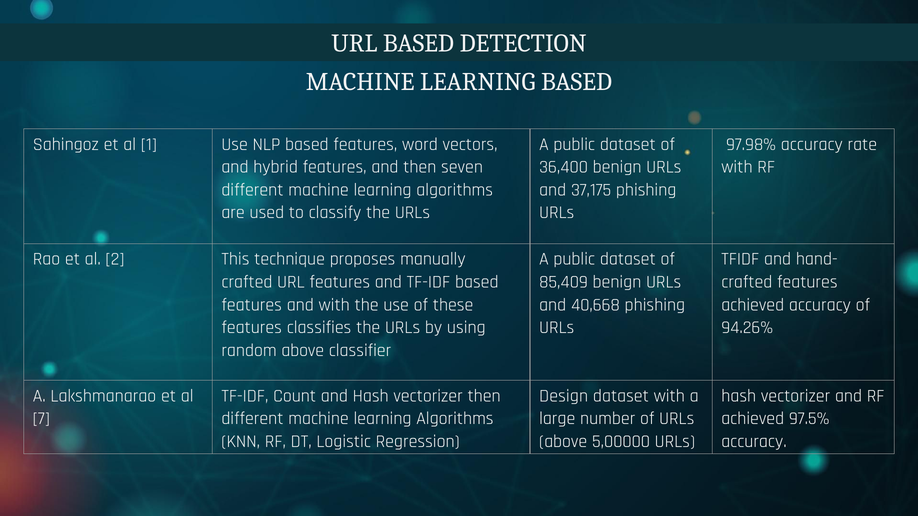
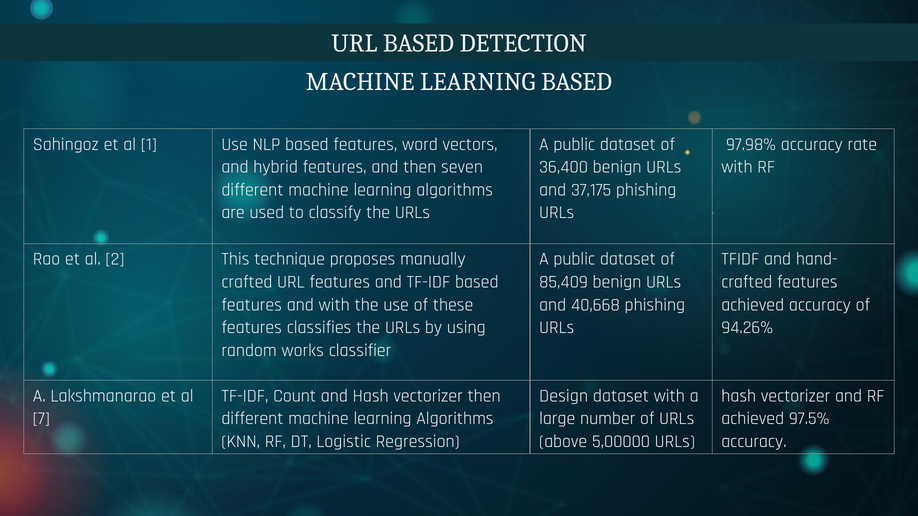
random above: above -> works (303, 350)
